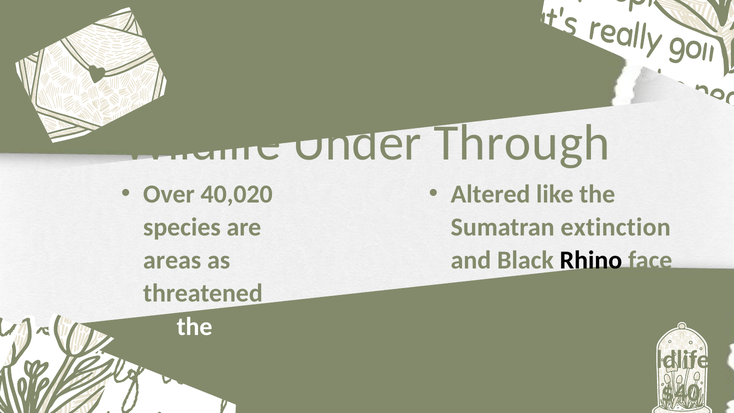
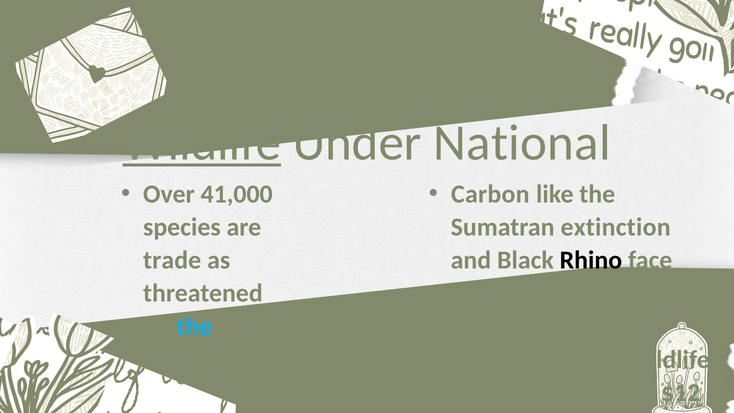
Wildlife underline: none -> present (202, 143)
Through: Through -> National (522, 143)
40,020: 40,020 -> 41,000 (237, 194)
Altered: Altered -> Carbon (490, 194)
areas: areas -> trade (172, 260)
the colour: white -> light blue (195, 326)
$40: $40 -> $12 (681, 392)
